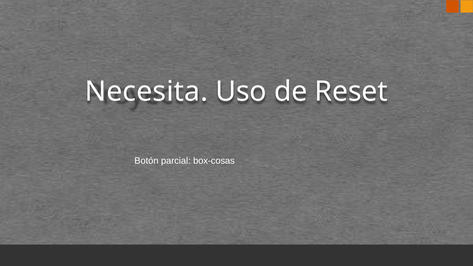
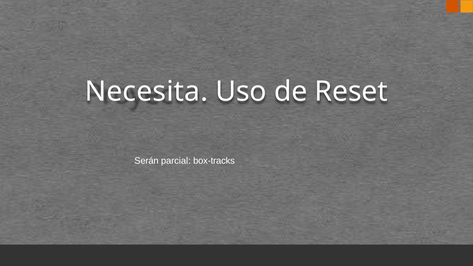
Botón: Botón -> Serán (146, 161)
box-cosas: box-cosas -> box-tracks (214, 161)
